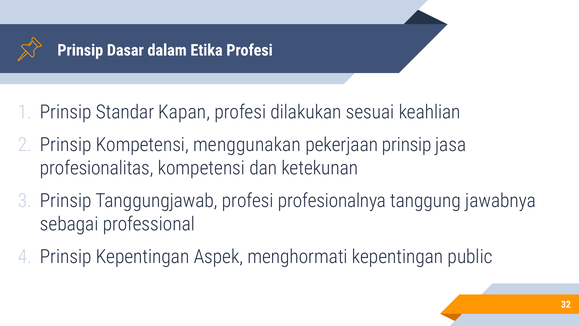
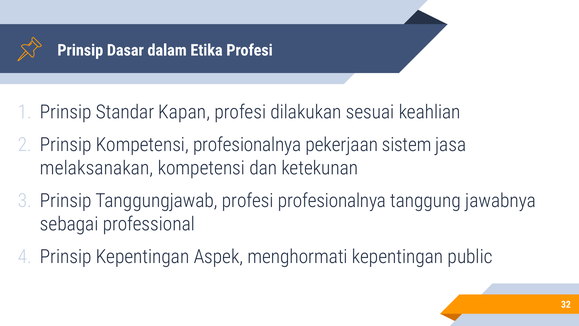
Kompetensi menggunakan: menggunakan -> profesionalnya (247, 145)
pekerjaan prinsip: prinsip -> sistem (407, 145)
profesionalitas: profesionalitas -> melaksanakan (97, 168)
